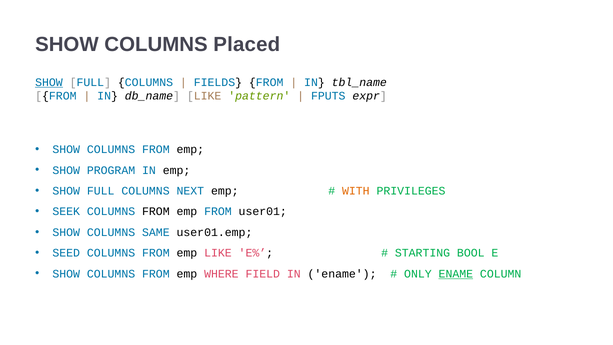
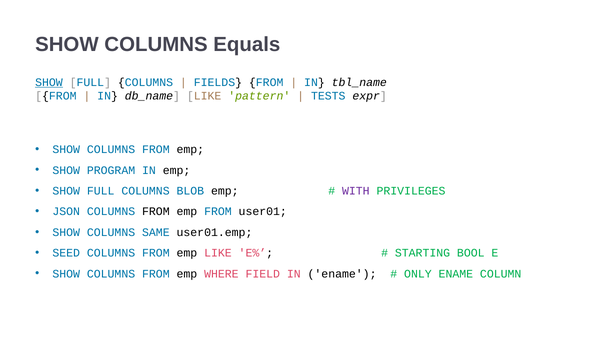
Placed: Placed -> Equals (247, 44)
FPUTS: FPUTS -> TESTS (328, 96)
NEXT: NEXT -> BLOB (190, 191)
WITH colour: orange -> purple (356, 191)
SEEK: SEEK -> JSON (66, 212)
ENAME underline: present -> none (456, 274)
